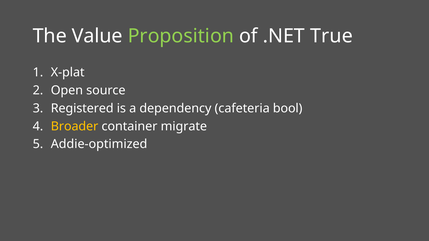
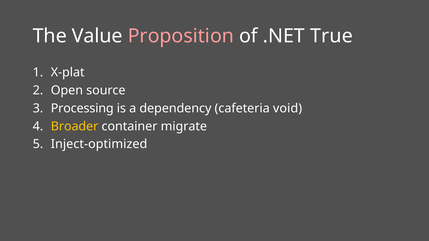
Proposition colour: light green -> pink (181, 36)
Registered: Registered -> Processing (82, 108)
bool: bool -> void (288, 108)
Addie-optimized: Addie-optimized -> Inject-optimized (99, 144)
